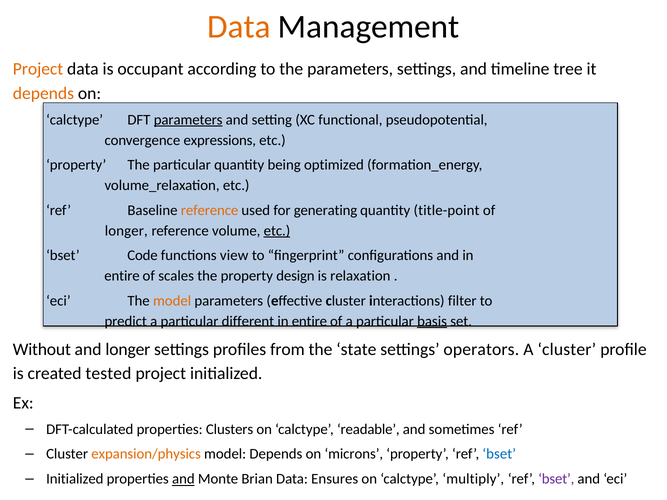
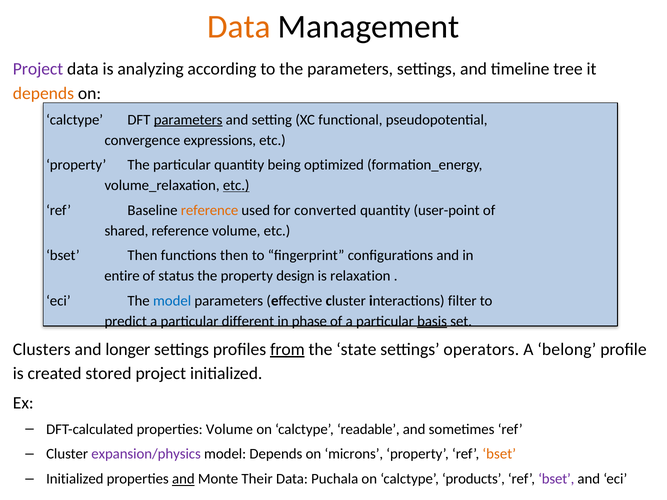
Project colour: orange -> purple (38, 69)
occupant: occupant -> analyzing (151, 69)
etc underline: none -> present (236, 185)
generating: generating -> converted (325, 210)
title-point: title-point -> user-point (447, 210)
longer: longer -> shared (126, 231)
etc underline: present -> none (277, 231)
bset Code: Code -> Then (142, 256)
functions view: view -> then (234, 256)
scales: scales -> status (176, 276)
model colour: orange -> blue (172, 301)
entire: entire -> phase (309, 321)
Without: Without -> Clusters (42, 349)
from underline: none -> present (287, 349)
A cluster: cluster -> belong (567, 349)
tested: tested -> stored (108, 374)
properties Clusters: Clusters -> Volume (229, 429)
expansion/physics colour: orange -> purple (146, 454)
bset colour: blue -> orange (499, 454)
Brian: Brian -> Their (257, 479)
Ensures: Ensures -> Puchala (335, 479)
multiply: multiply -> products (473, 479)
